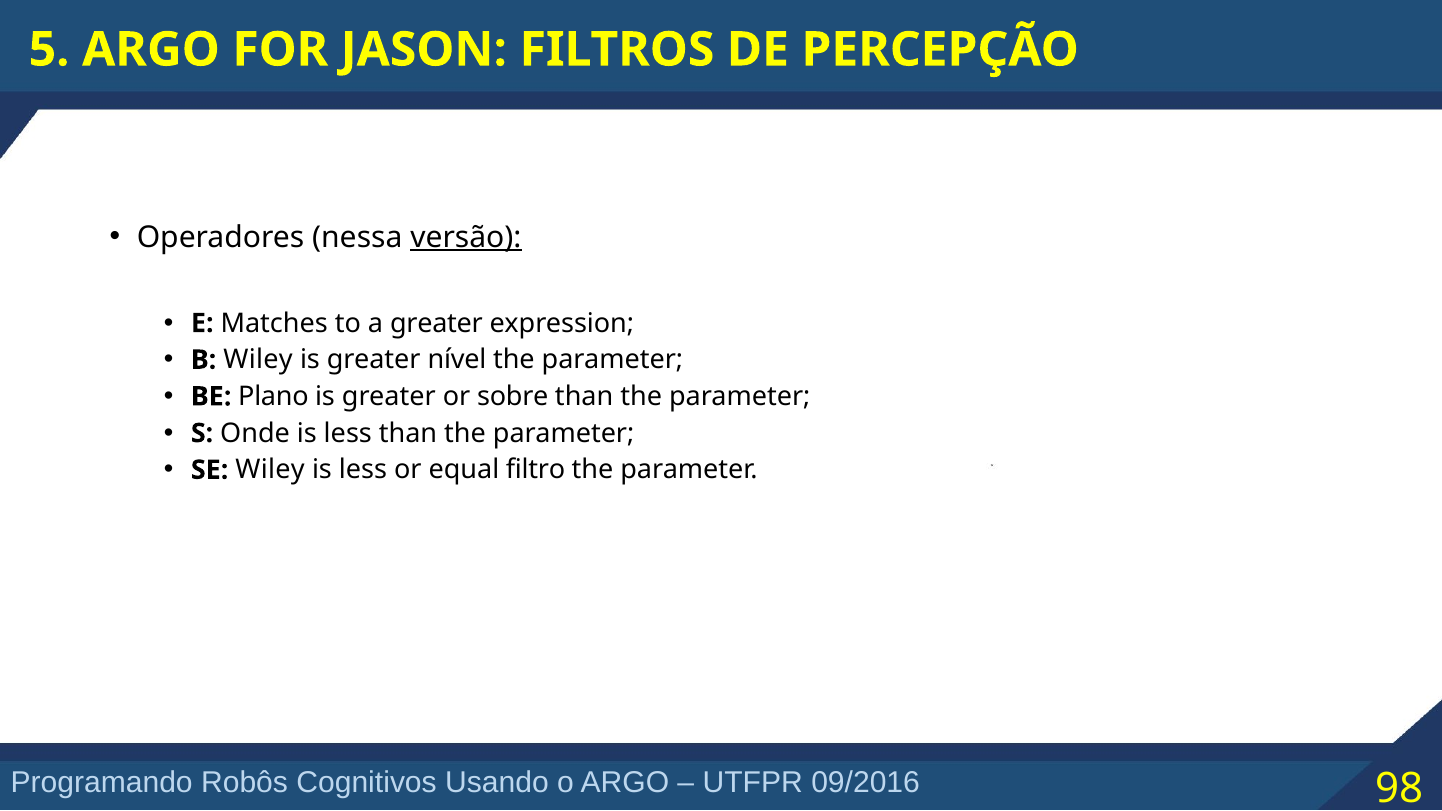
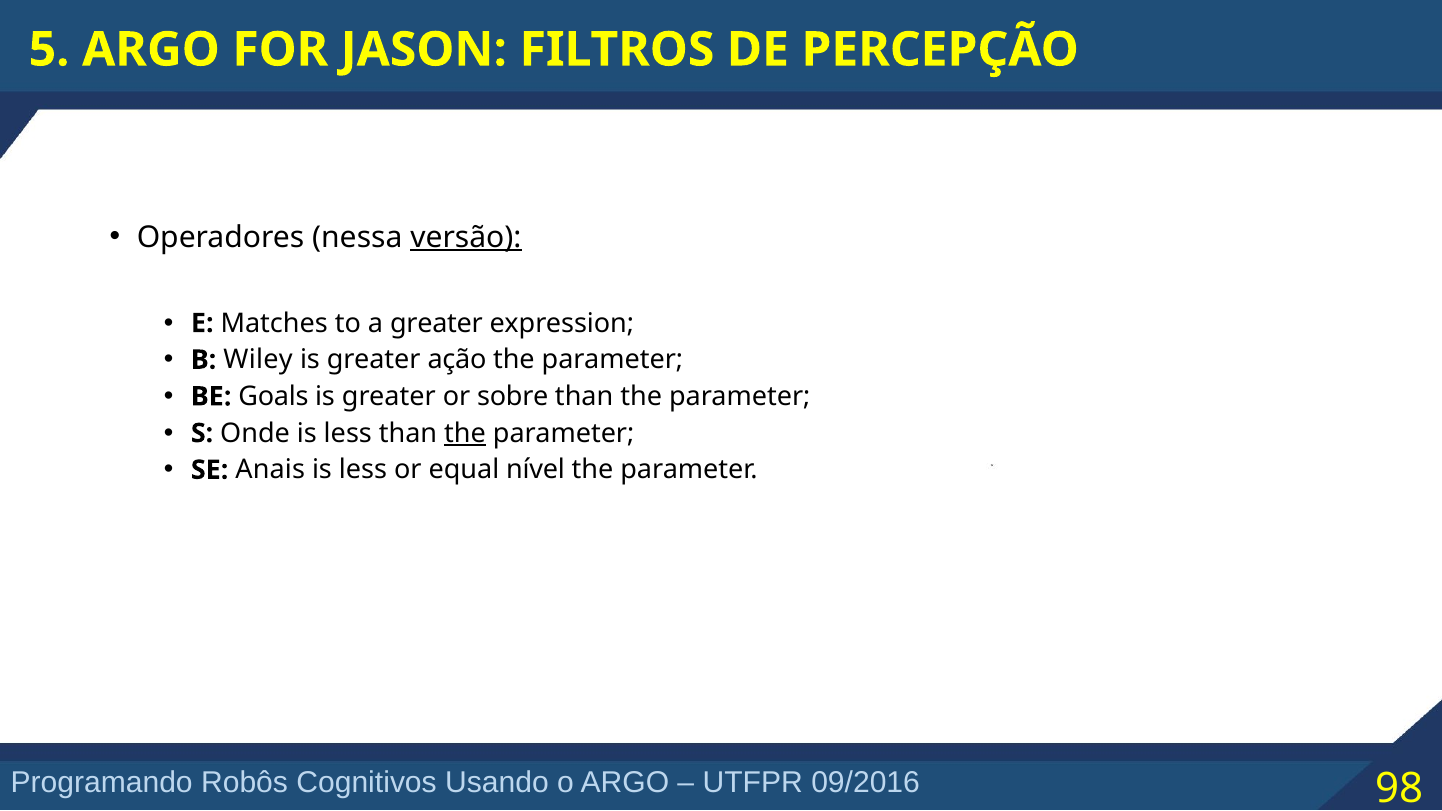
nível: nível -> ação (457, 360)
Plano: Plano -> Goals (273, 397)
the underline: none -> present (465, 433)
SE Wiley: Wiley -> Anais (270, 470)
filtro: filtro -> nível (536, 470)
